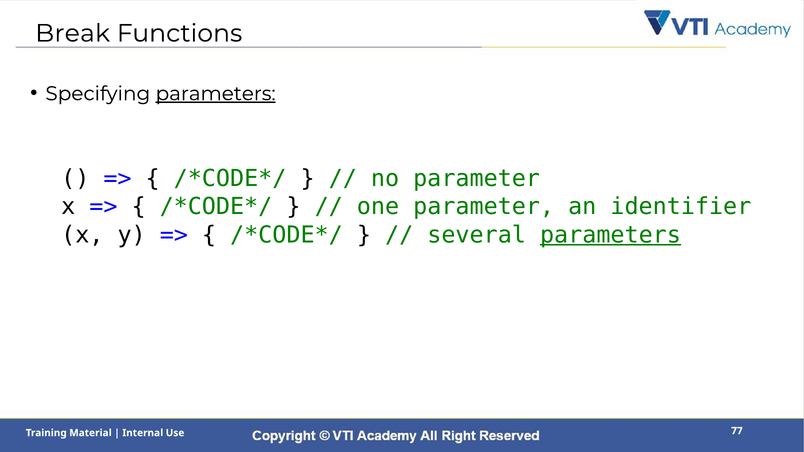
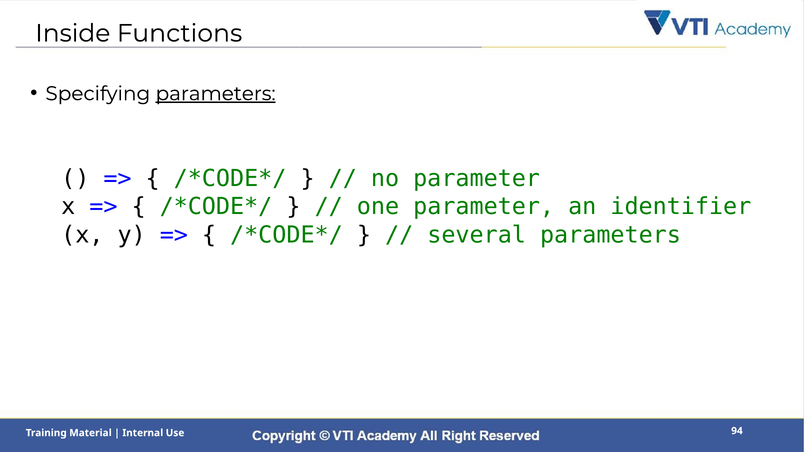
Break: Break -> Inside (73, 33)
parameters underline: present -> none (610, 235)
77: 77 -> 94 (737, 431)
